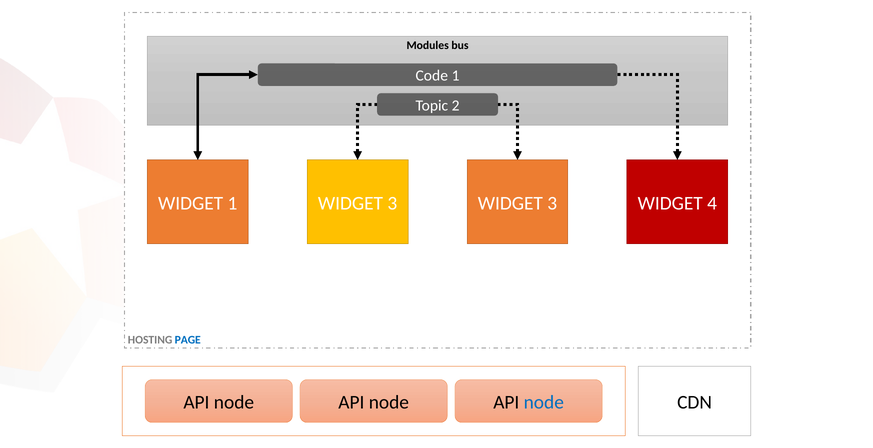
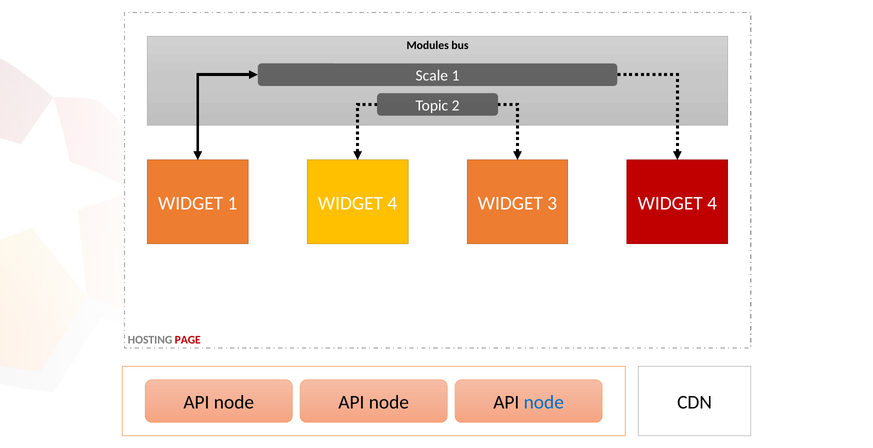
Code: Code -> Scale (432, 76)
1 WIDGET 3: 3 -> 4 (392, 203)
PAGE colour: blue -> red (188, 340)
